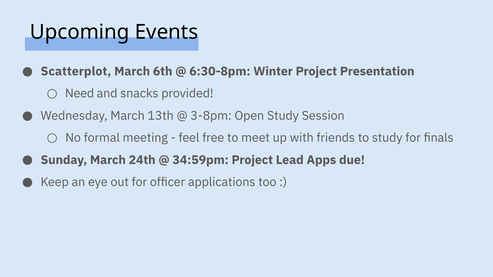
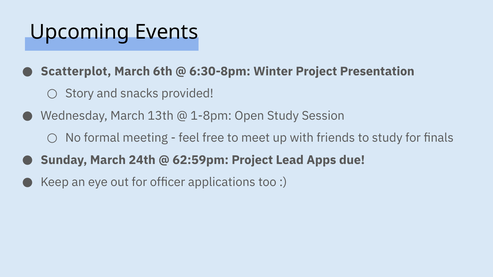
Need: Need -> Story (80, 94)
3-8pm: 3-8pm -> 1-8pm (211, 116)
34:59pm: 34:59pm -> 62:59pm (201, 160)
